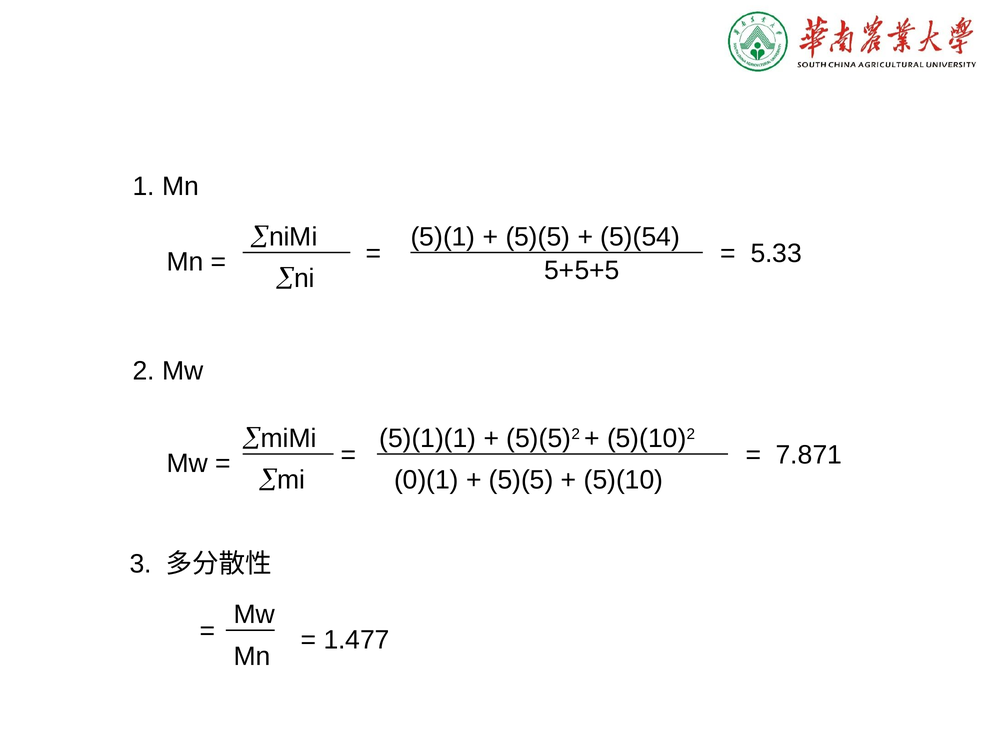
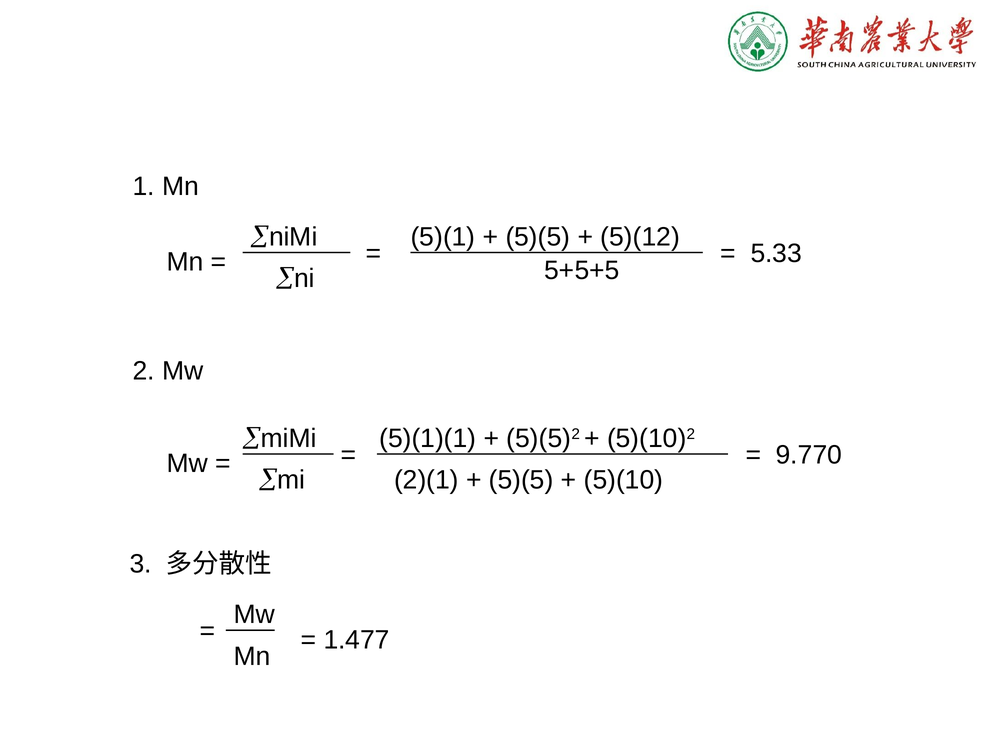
5)(54: 5)(54 -> 5)(12 (640, 237)
7.871: 7.871 -> 9.770 (809, 454)
0)(1: 0)(1 -> 2)(1 (426, 480)
